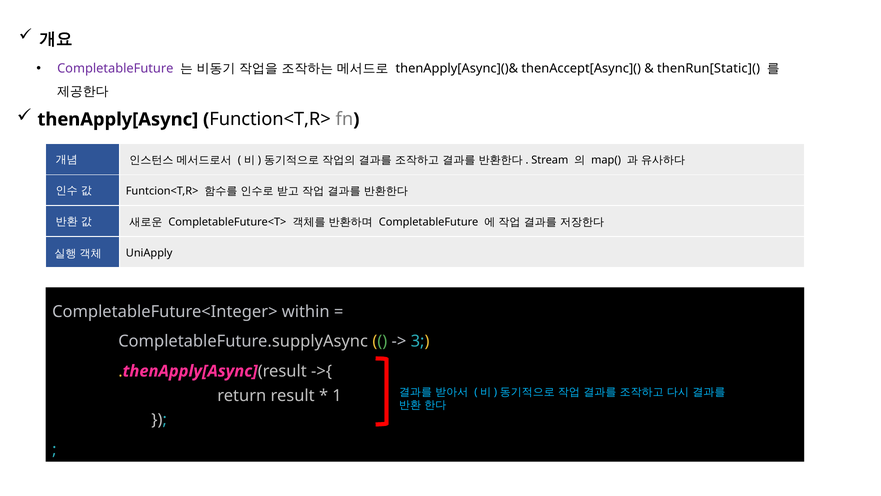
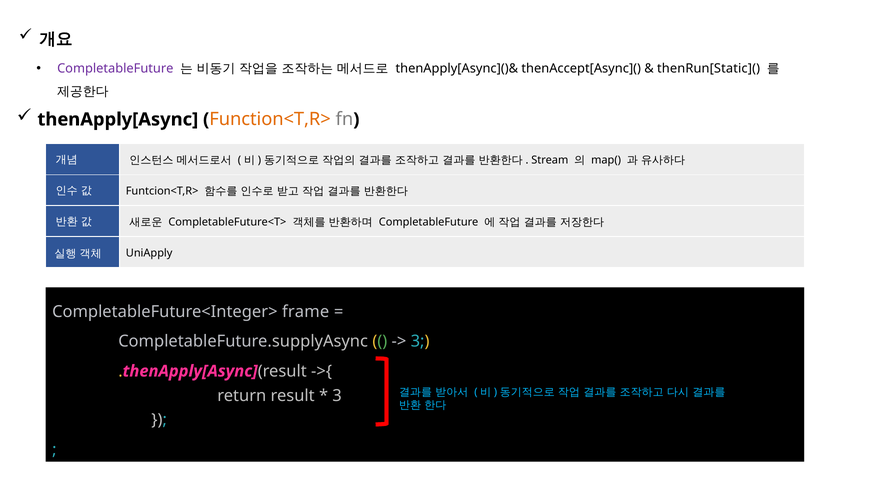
Function<T,R> colour: black -> orange (270, 119)
within: within -> frame (306, 311)
1: 1 -> 3 (337, 395)
